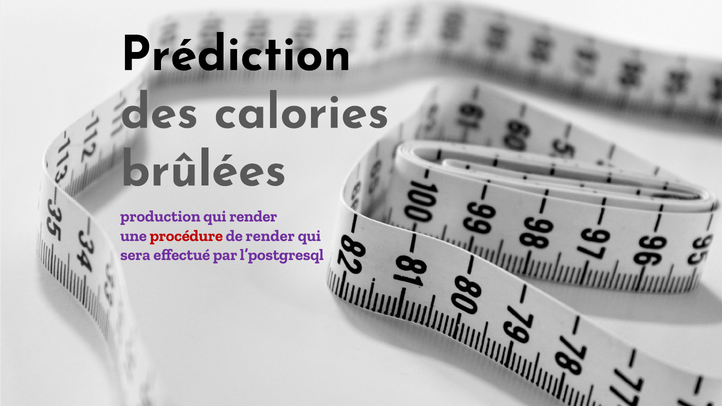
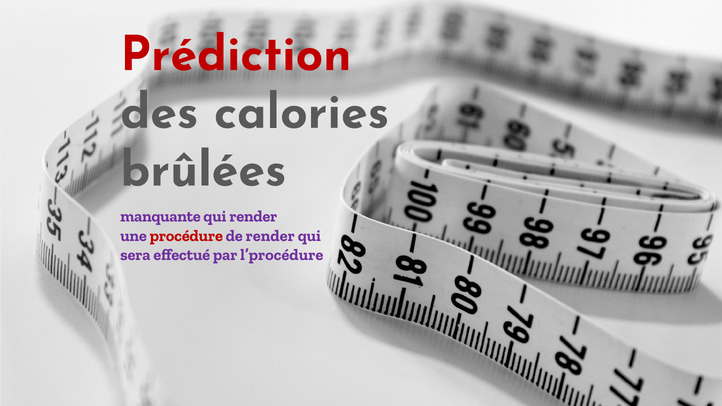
Prédiction colour: black -> red (236, 54)
production: production -> manquante (161, 217)
l’postgresql: l’postgresql -> l’procédure (282, 255)
